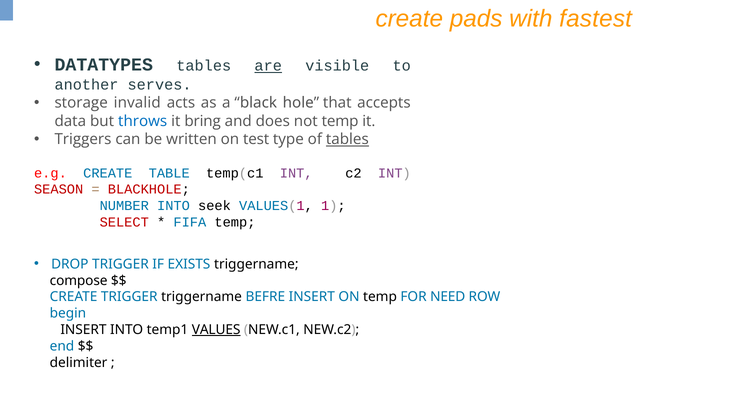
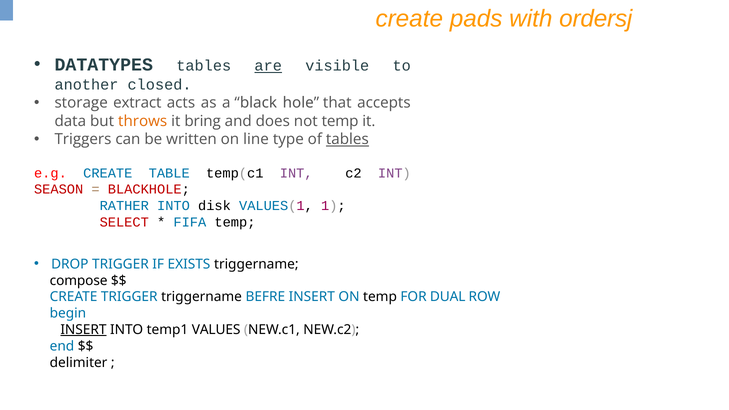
fastest: fastest -> ordersj (596, 19)
serves: serves -> closed (160, 85)
invalid: invalid -> extract (137, 103)
throws colour: blue -> orange (143, 121)
test: test -> line (256, 139)
NUMBER: NUMBER -> RATHER (124, 206)
seek: seek -> disk (214, 206)
NEED: NEED -> DUAL (448, 297)
INSERT underline: none -> present (83, 330)
VALUES underline: present -> none (216, 330)
